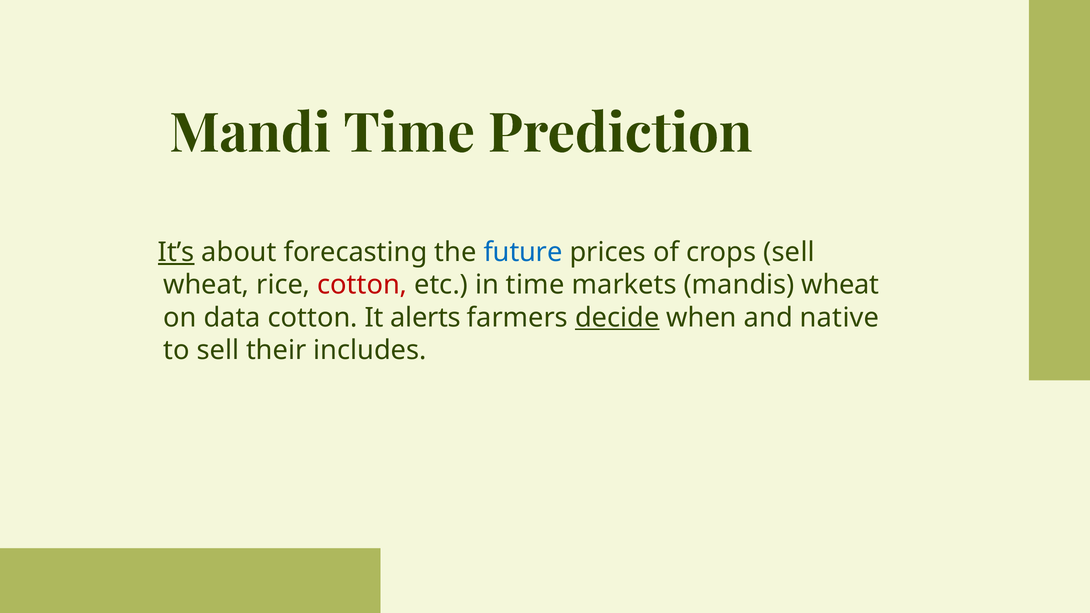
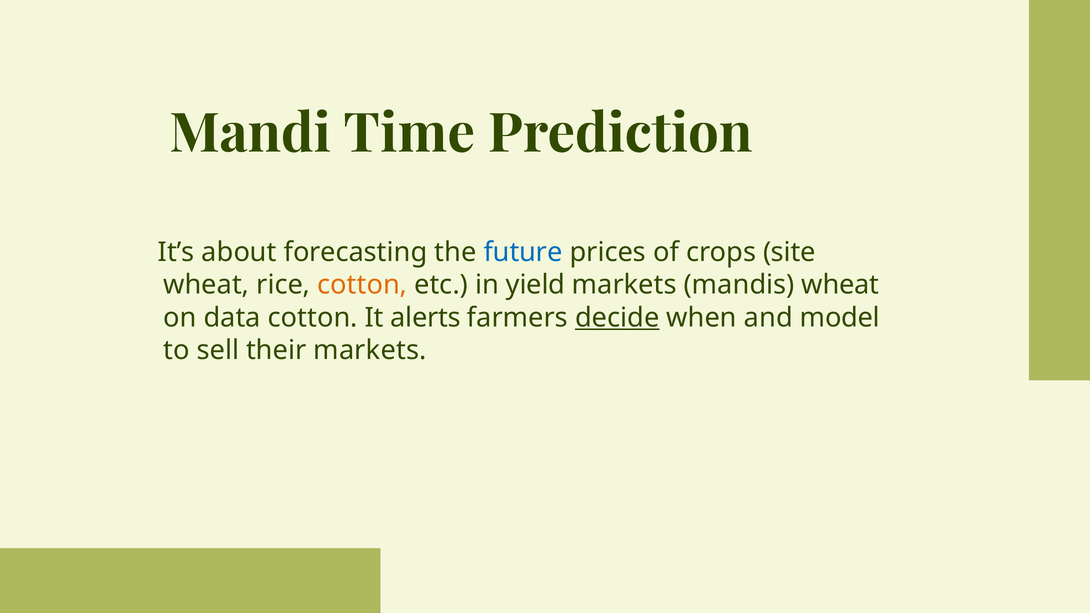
It’s underline: present -> none (176, 252)
crops sell: sell -> site (789, 252)
cotton colour: red -> orange (362, 285)
in time: time -> yield (536, 285)
native: native -> model (840, 318)
their includes: includes -> markets (370, 350)
